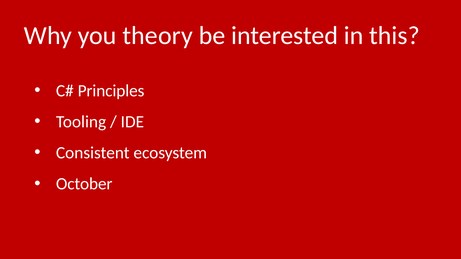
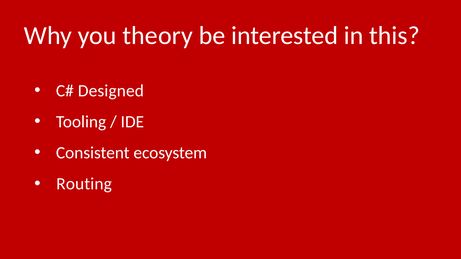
Principles: Principles -> Designed (111, 91)
October: October -> Routing (84, 184)
